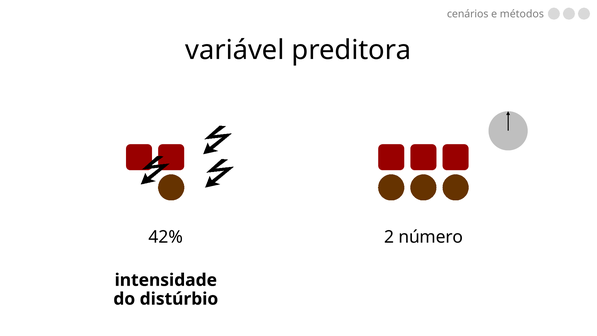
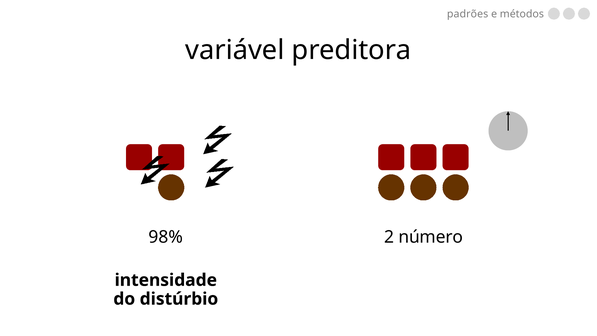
cenários: cenários -> padrões (468, 14)
42%: 42% -> 98% (166, 237)
